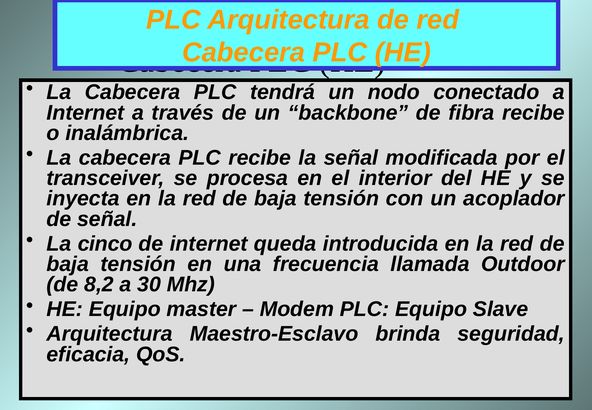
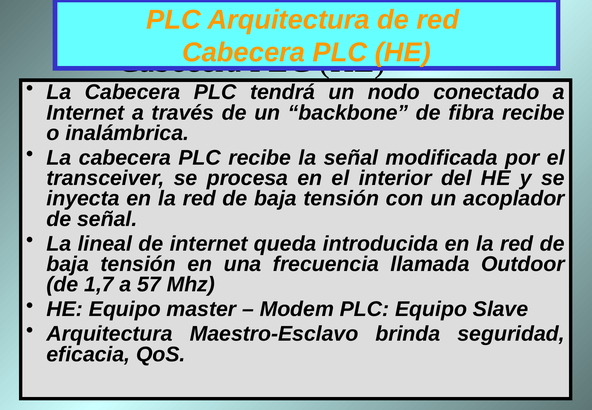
cinco: cinco -> lineal (105, 244)
8,2: 8,2 -> 1,7 (99, 284)
30: 30 -> 57 (149, 284)
